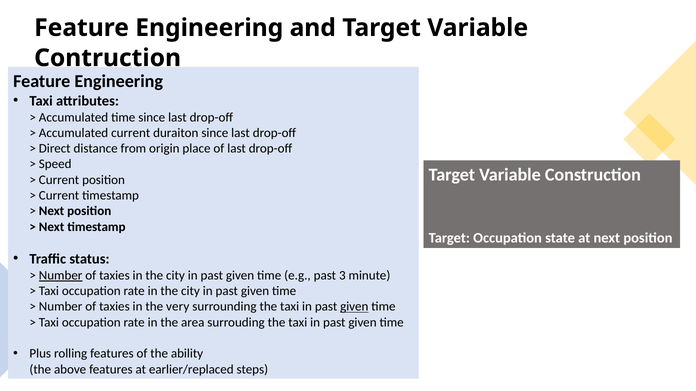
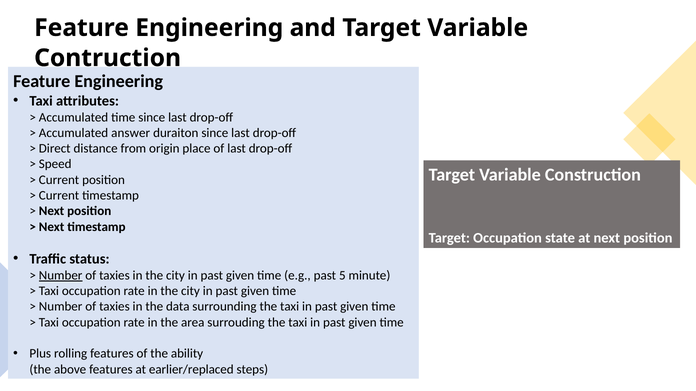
Accumulated current: current -> answer (131, 133)
3: 3 -> 5 (342, 276)
very: very -> data (178, 307)
given underline: present -> none (354, 307)
